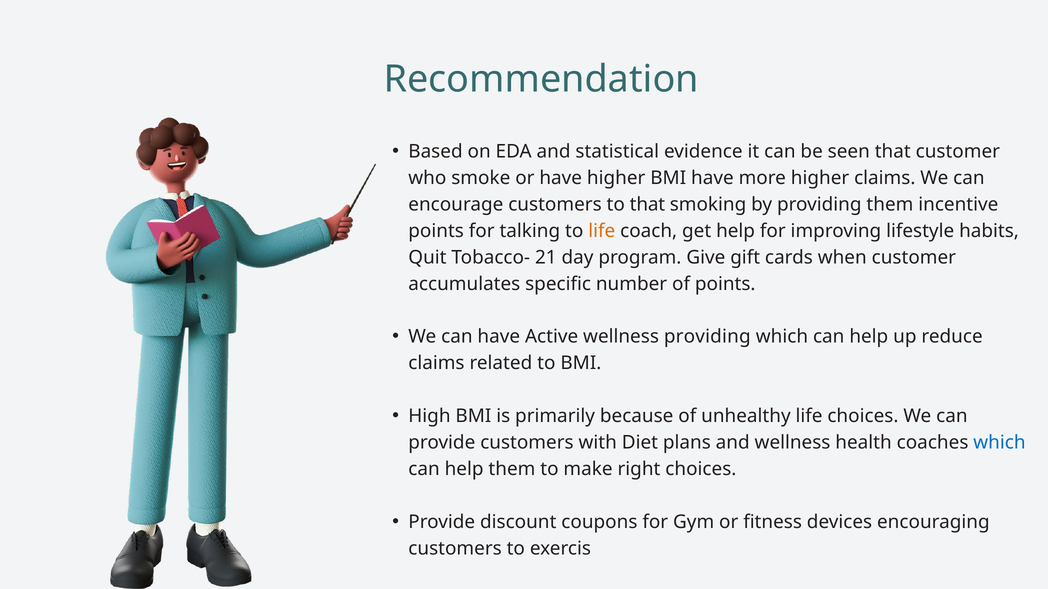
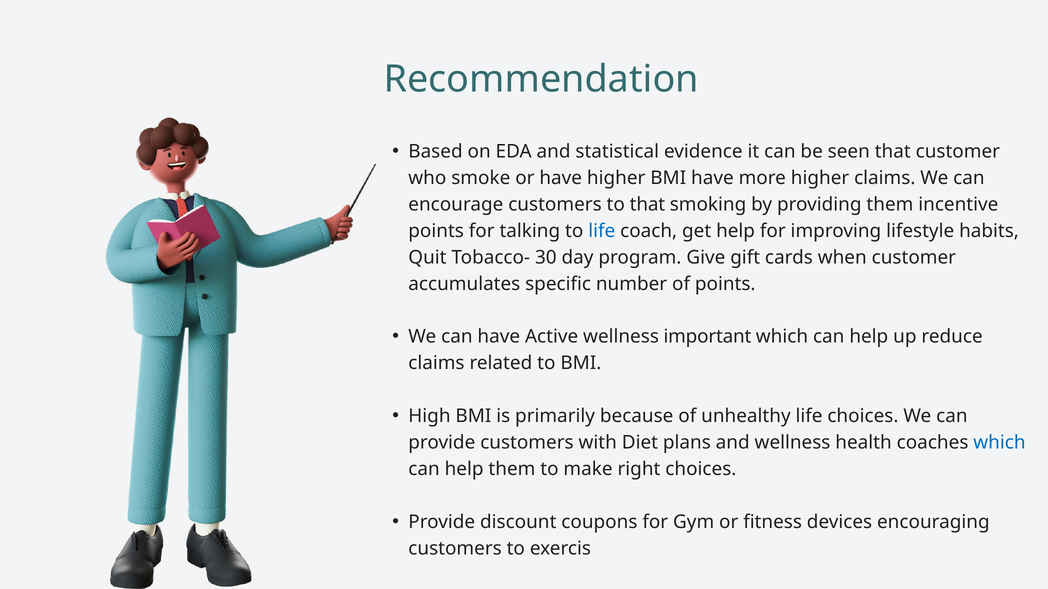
life colour: orange -> blue (602, 231)
21: 21 -> 30 (546, 258)
wellness providing: providing -> important (707, 337)
